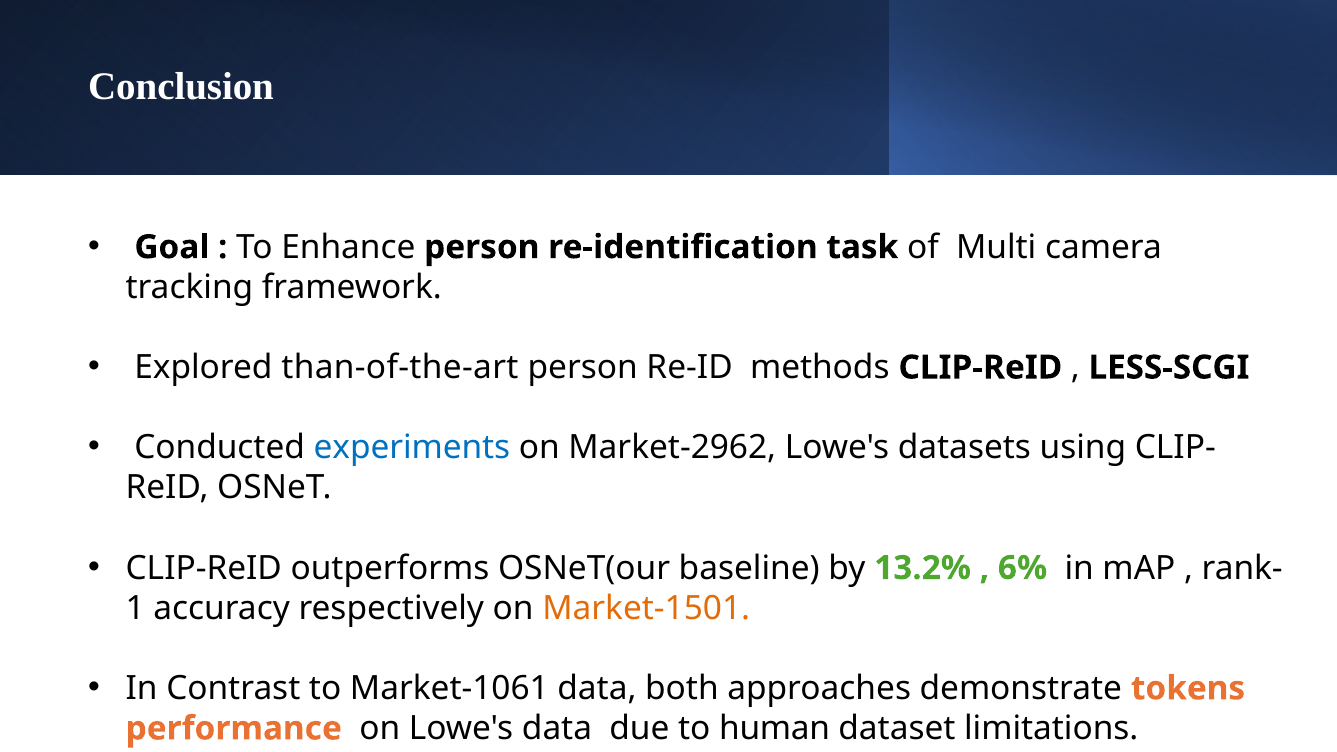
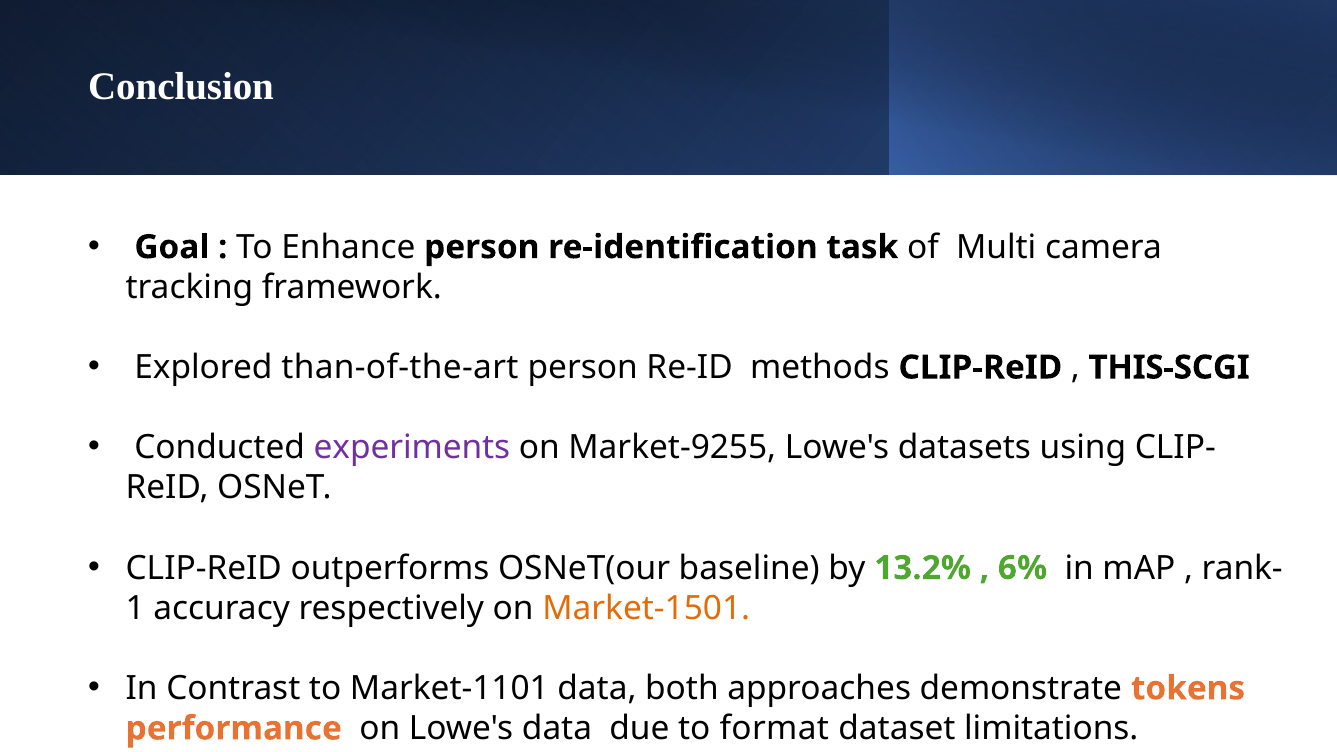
LESS-SCGI: LESS-SCGI -> THIS-SCGI (1169, 368)
experiments colour: blue -> purple (412, 448)
Market-2962: Market-2962 -> Market-9255 (672, 448)
Market-1061: Market-1061 -> Market-1101 (449, 688)
human: human -> format (774, 729)
